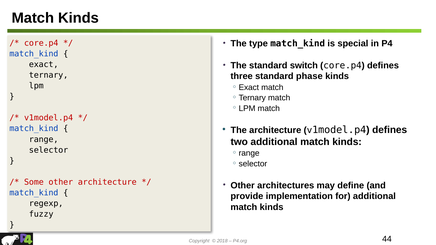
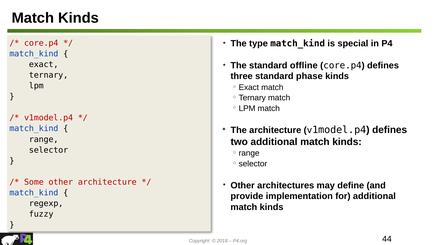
switch: switch -> offline (304, 65)
